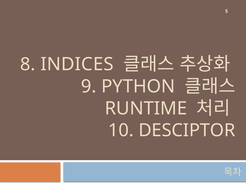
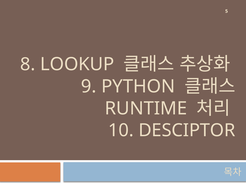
INDICES: INDICES -> LOOKUP (77, 64)
